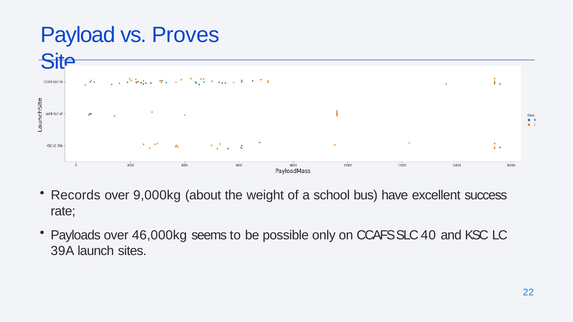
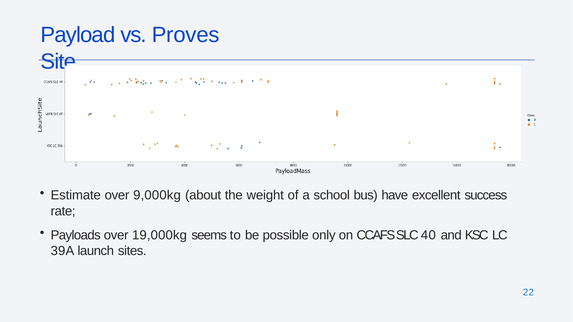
Records: Records -> Estimate (76, 195)
46,000kg: 46,000kg -> 19,000kg (159, 235)
